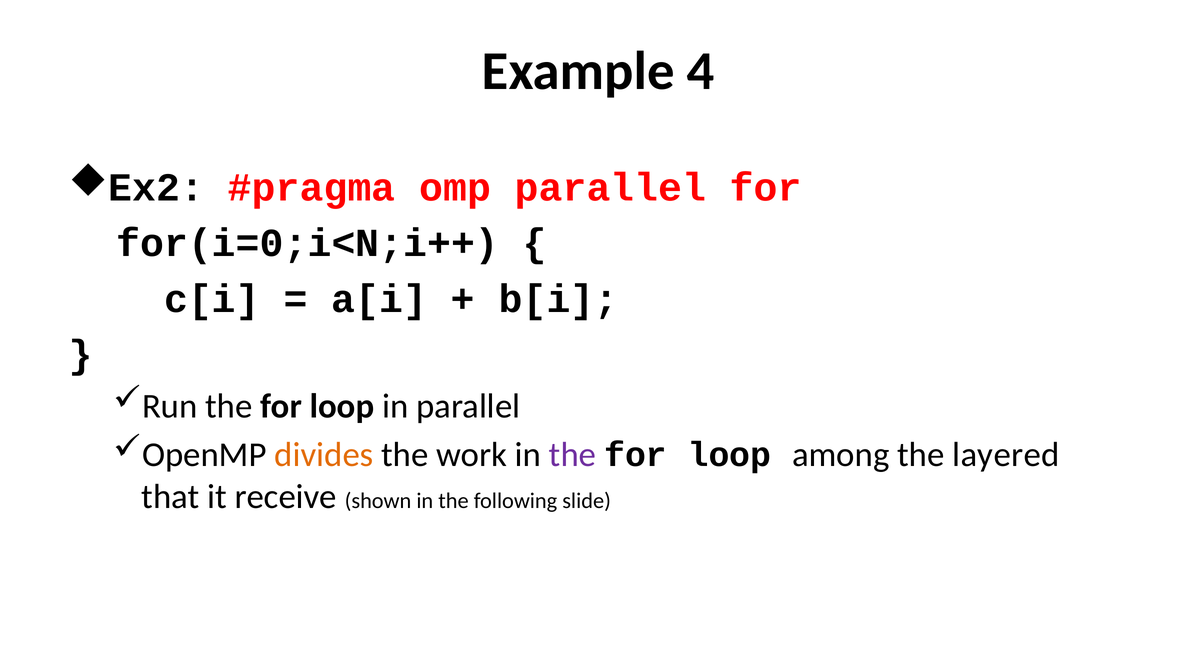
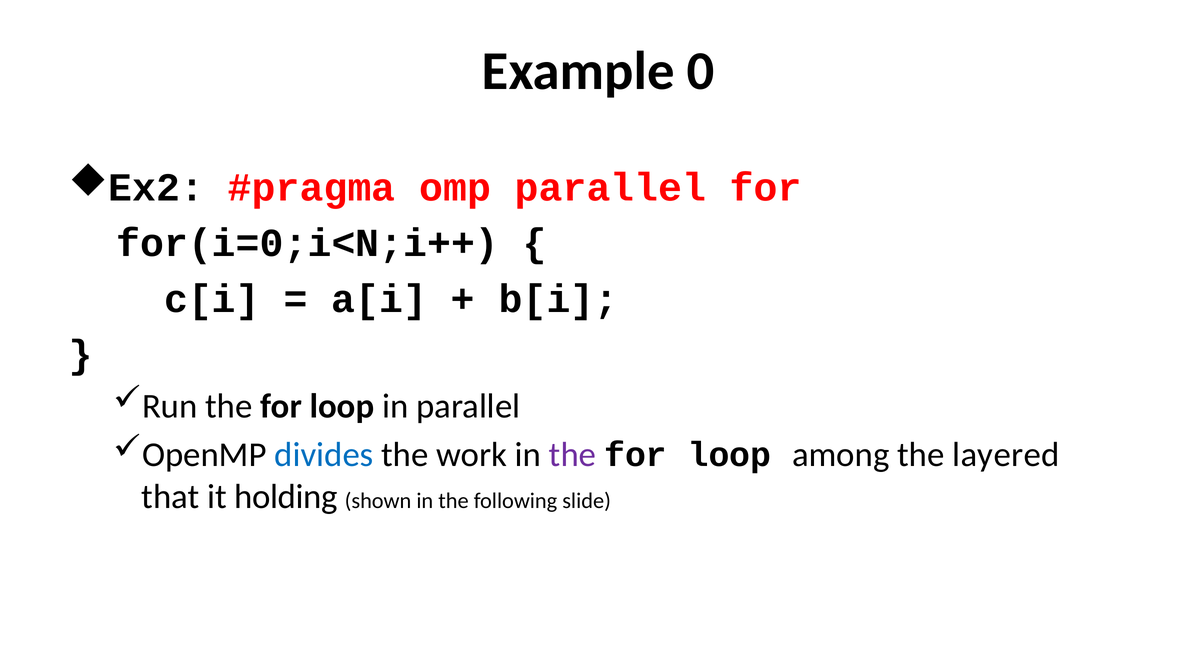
4: 4 -> 0 (701, 71)
divides colour: orange -> blue (324, 455)
receive: receive -> holding (286, 497)
